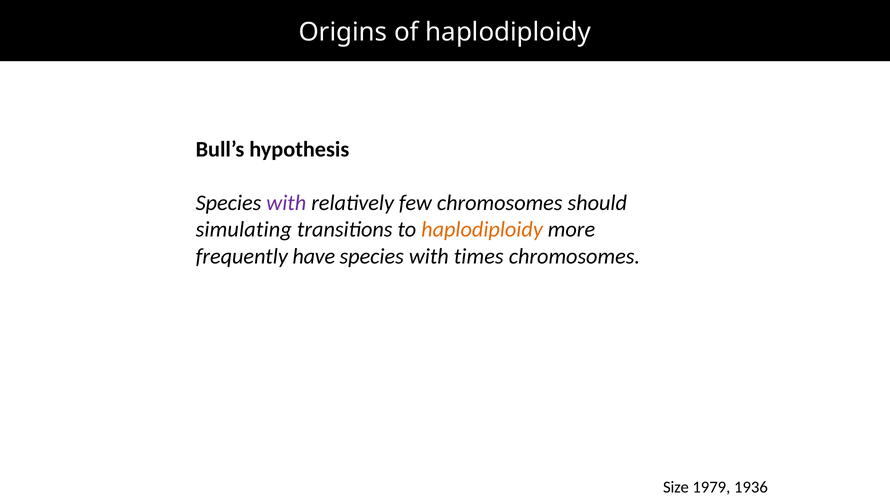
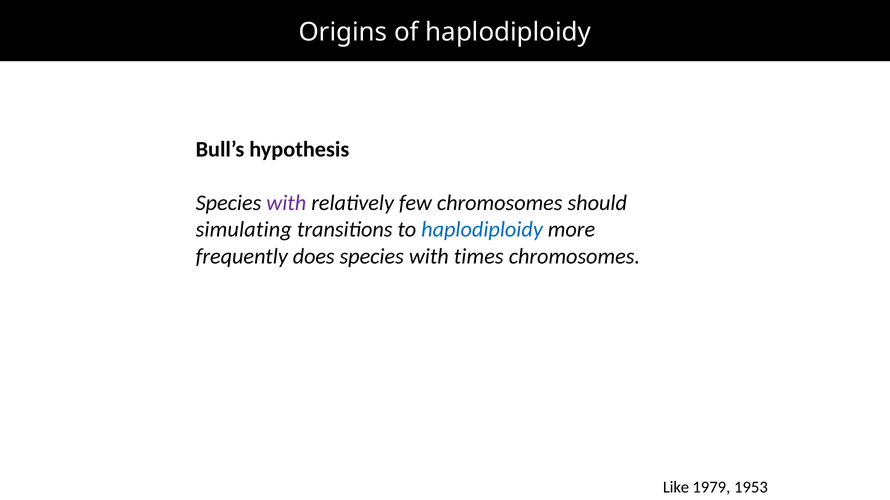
haplodiploidy colour: orange -> blue (482, 230)
have: have -> does (314, 257)
Size: Size -> Like (676, 488)
1936: 1936 -> 1953 (751, 488)
